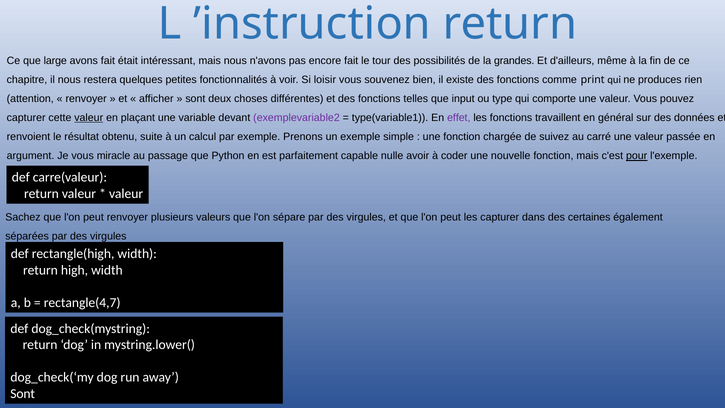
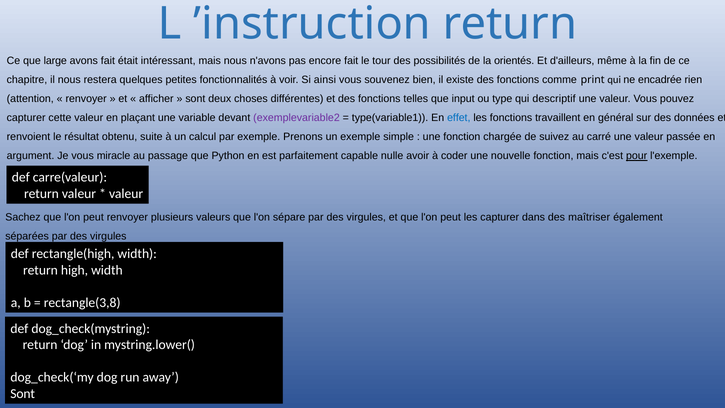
grandes: grandes -> orientés (514, 61)
loisir: loisir -> ainsi (325, 80)
produces: produces -> encadrée (660, 80)
comporte: comporte -> descriptif (554, 99)
valeur underline: present -> none (89, 118)
effet colour: purple -> blue (459, 118)
certaines: certaines -> maîtriser (589, 217)
rectangle(4,7: rectangle(4,7 -> rectangle(3,8 (82, 303)
